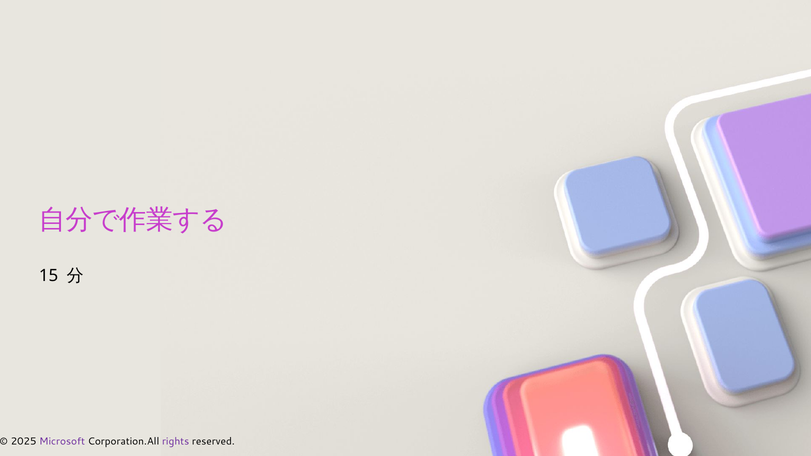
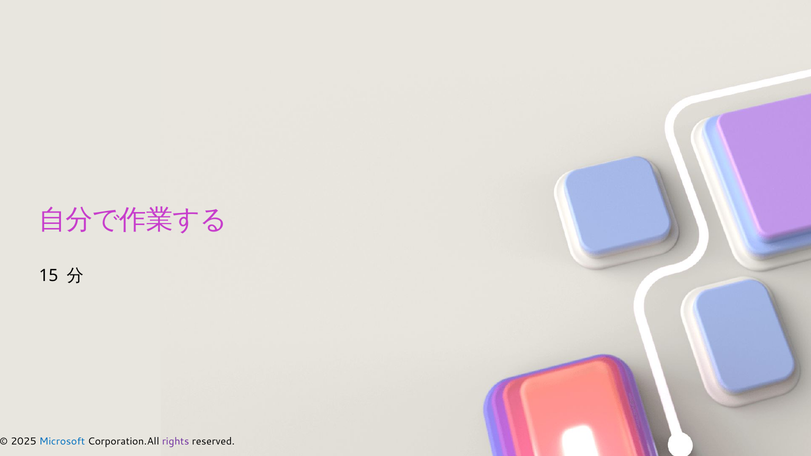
Microsoft colour: purple -> blue (62, 442)
